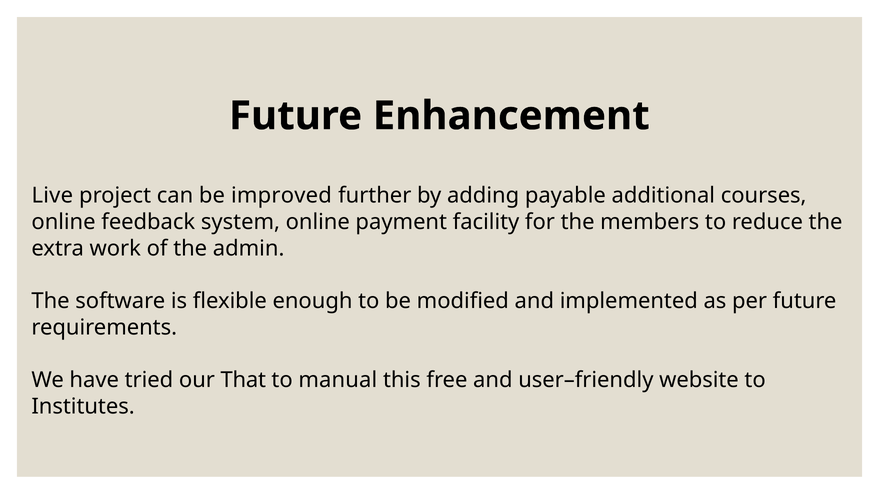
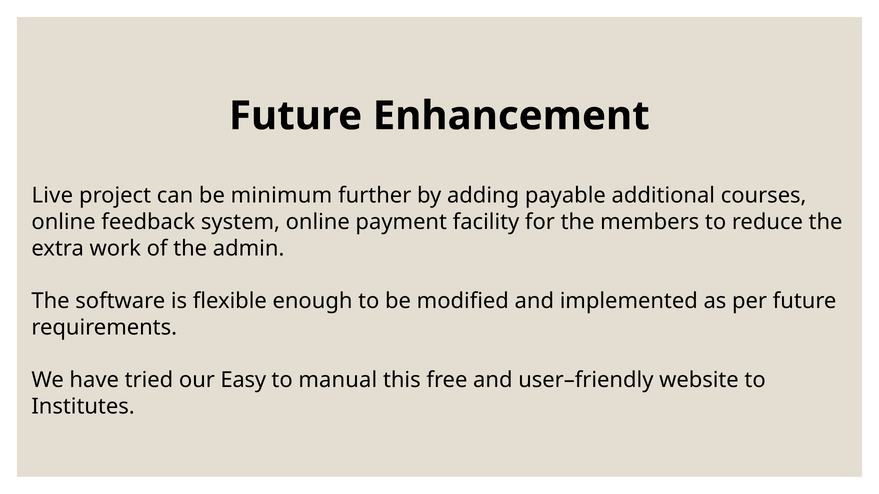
improved: improved -> minimum (281, 196)
That: That -> Easy (243, 380)
